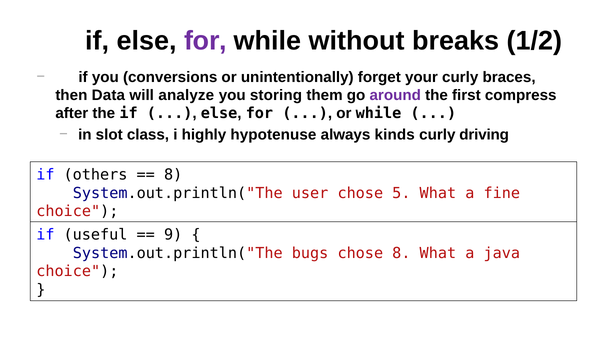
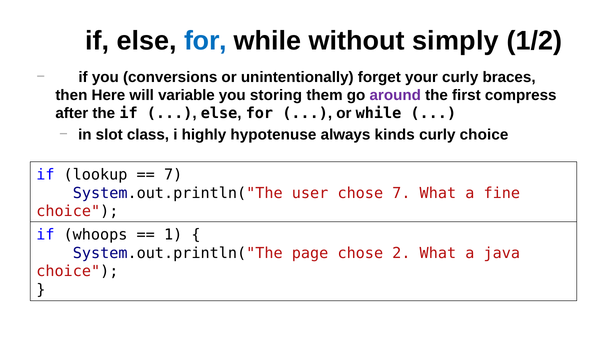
for colour: purple -> blue (205, 41)
breaks: breaks -> simply (455, 41)
Data: Data -> Here (108, 95)
analyze: analyze -> variable (186, 95)
curly driving: driving -> choice (484, 135)
others: others -> lookup (96, 175)
8: 8 -> 7 (173, 175)
chose 5: 5 -> 7 (401, 193)
useful: useful -> whoops (96, 235)
9: 9 -> 1 (173, 235)
bugs: bugs -> page (310, 253)
chose 8: 8 -> 2 (401, 253)
